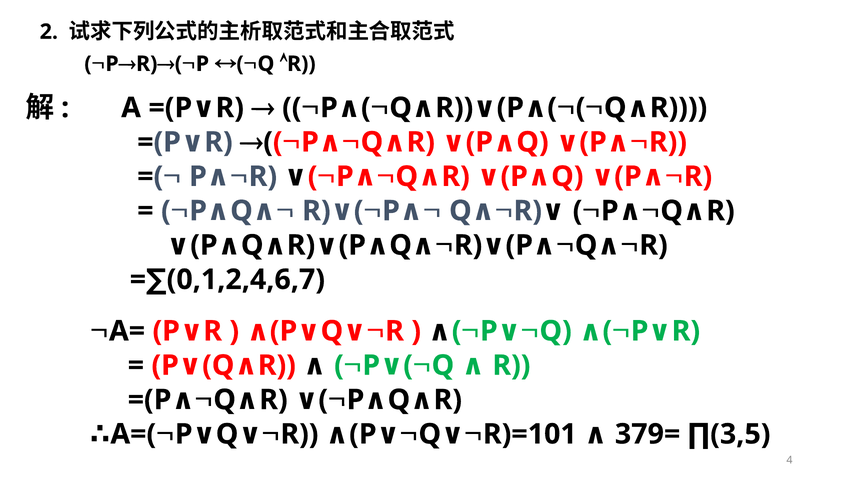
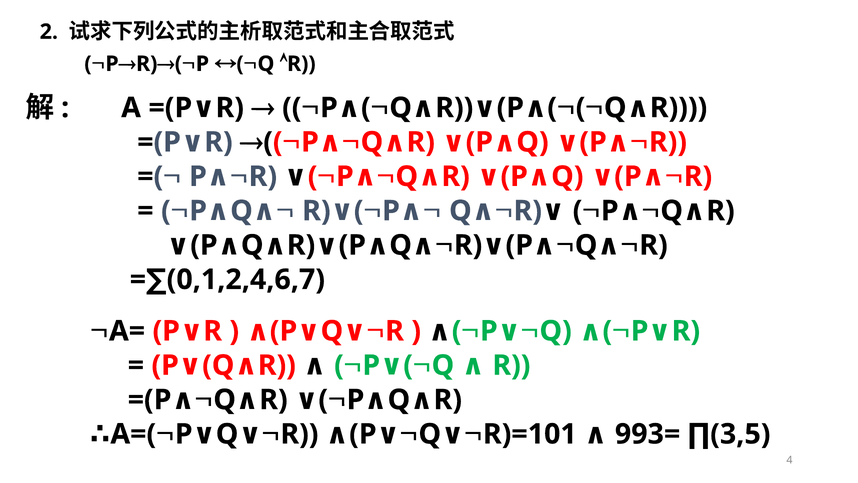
379=: 379= -> 993= (648, 434)
